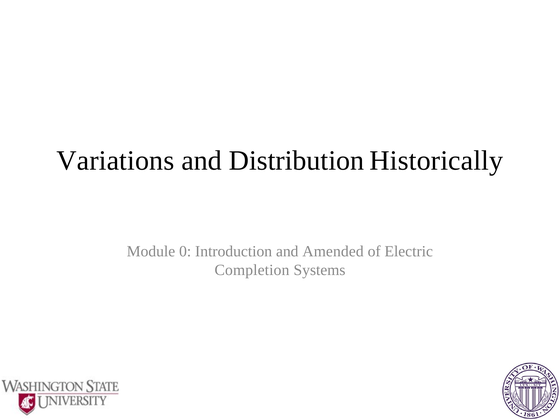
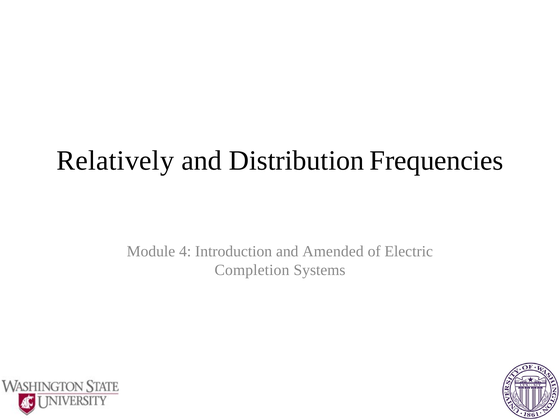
Variations: Variations -> Relatively (115, 161)
Historically: Historically -> Frequencies (437, 161)
0: 0 -> 4 (185, 251)
